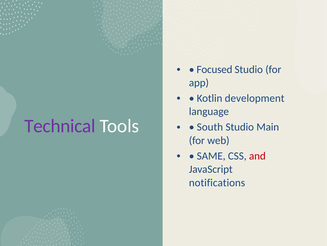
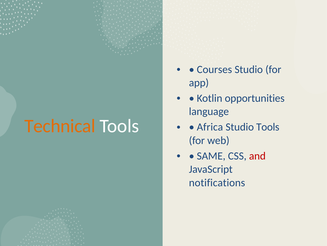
Focused: Focused -> Courses (214, 69)
development: development -> opportunities (255, 98)
Technical colour: purple -> orange (60, 126)
South: South -> Africa (210, 127)
Studio Main: Main -> Tools (268, 127)
